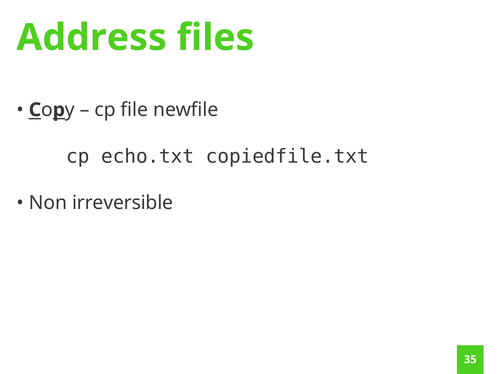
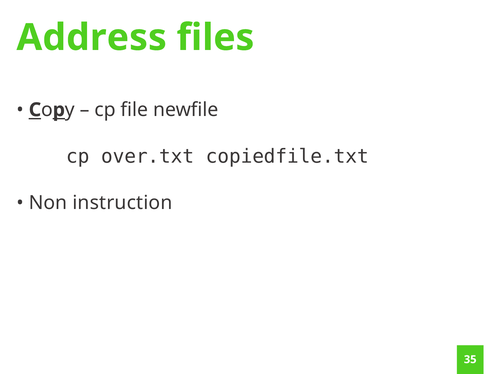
echo.txt: echo.txt -> over.txt (148, 156)
irreversible: irreversible -> instruction (122, 203)
